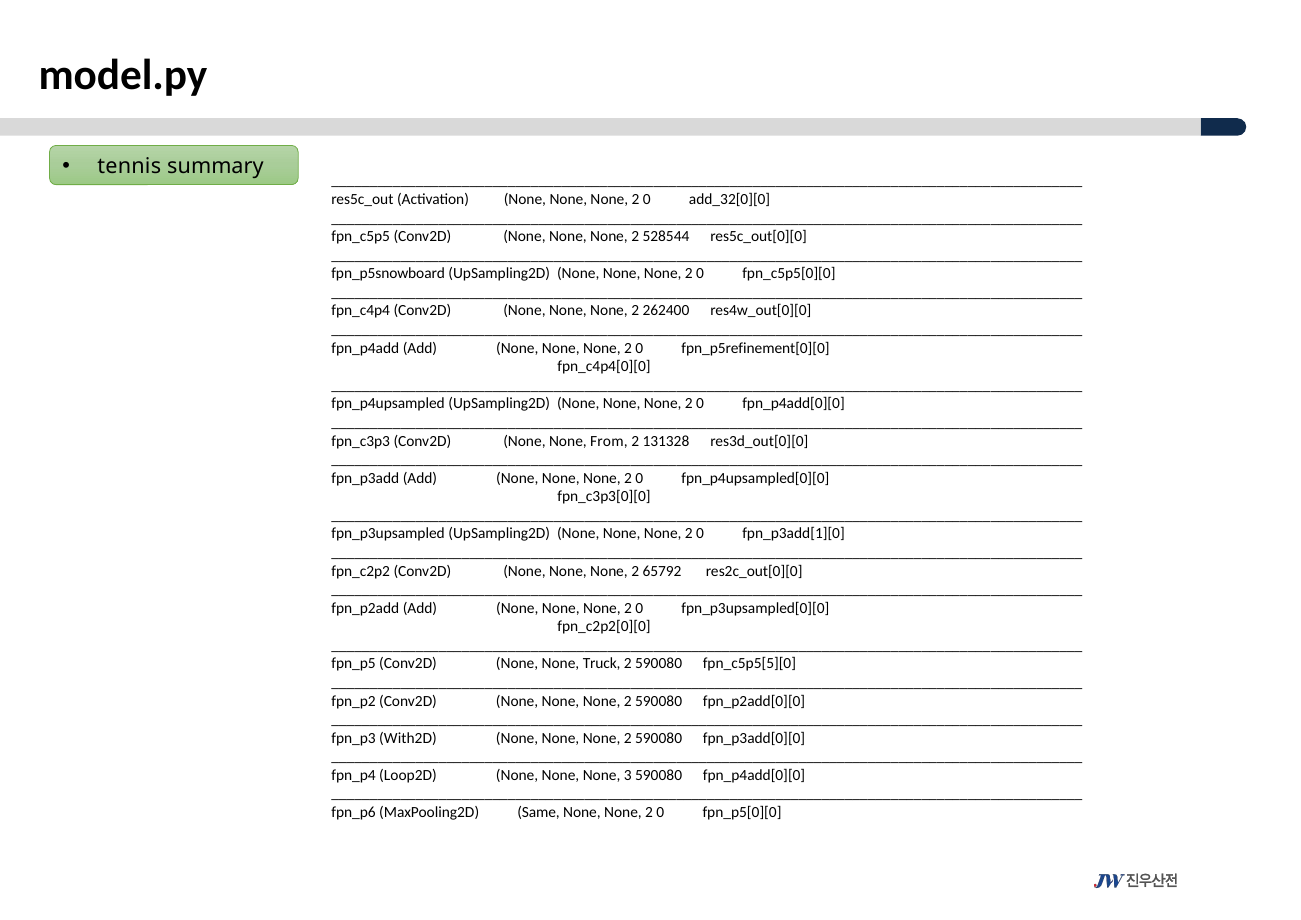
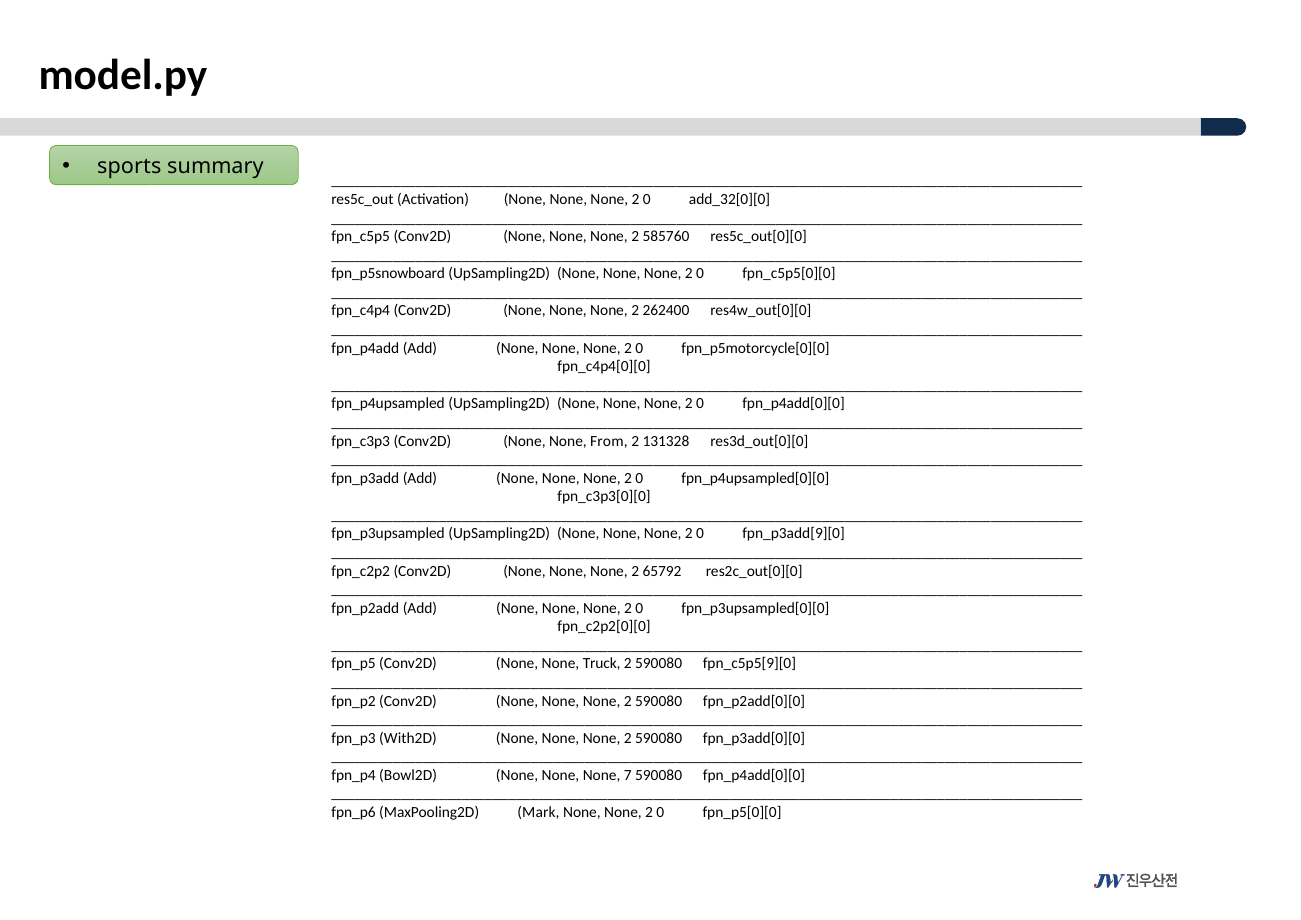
tennis: tennis -> sports (129, 166)
528544: 528544 -> 585760 (666, 237)
fpn_p5refinement[0][0: fpn_p5refinement[0][0 -> fpn_p5motorcycle[0][0 (755, 348)
fpn_p3add[1][0: fpn_p3add[1][0 -> fpn_p3add[9][0 (794, 534)
fpn_c5p5[5][0: fpn_c5p5[5][0 -> fpn_c5p5[9][0 (749, 664)
Loop2D: Loop2D -> Bowl2D (408, 775)
3: 3 -> 7 (628, 775)
Same: Same -> Mark (538, 812)
